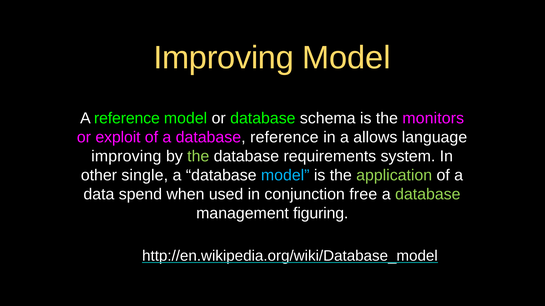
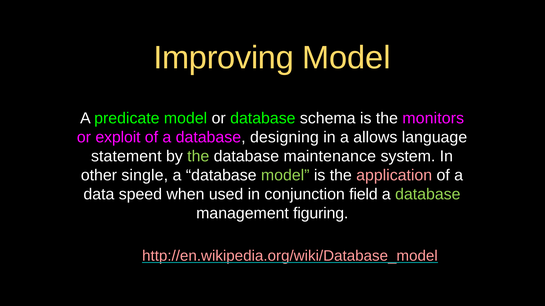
A reference: reference -> predicate (127, 118)
database reference: reference -> designing (284, 137)
improving: improving -> statement (126, 157)
requirements: requirements -> maintenance (330, 157)
model colour: light blue -> light green (285, 176)
application colour: light green -> pink (394, 176)
spend: spend -> speed (140, 195)
free: free -> field (363, 195)
http://en.wikipedia.org/wiki/Database_model colour: white -> pink (290, 256)
